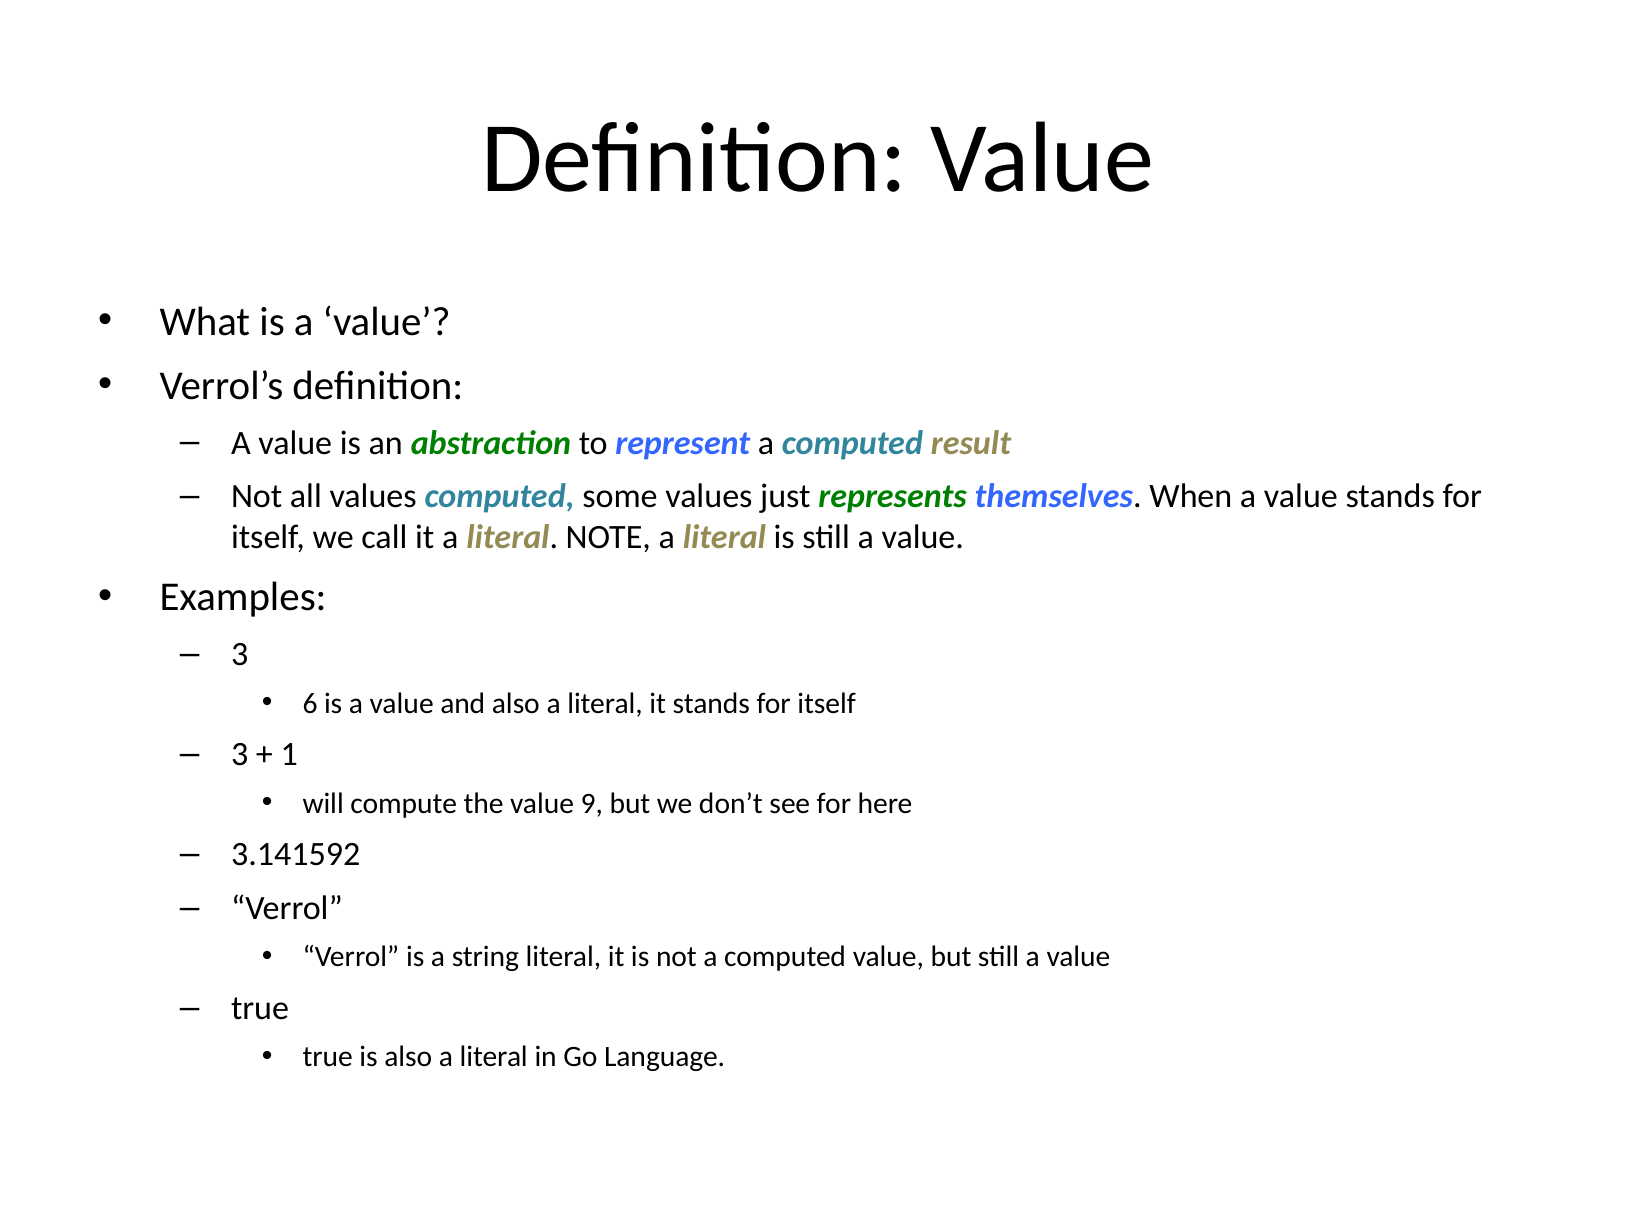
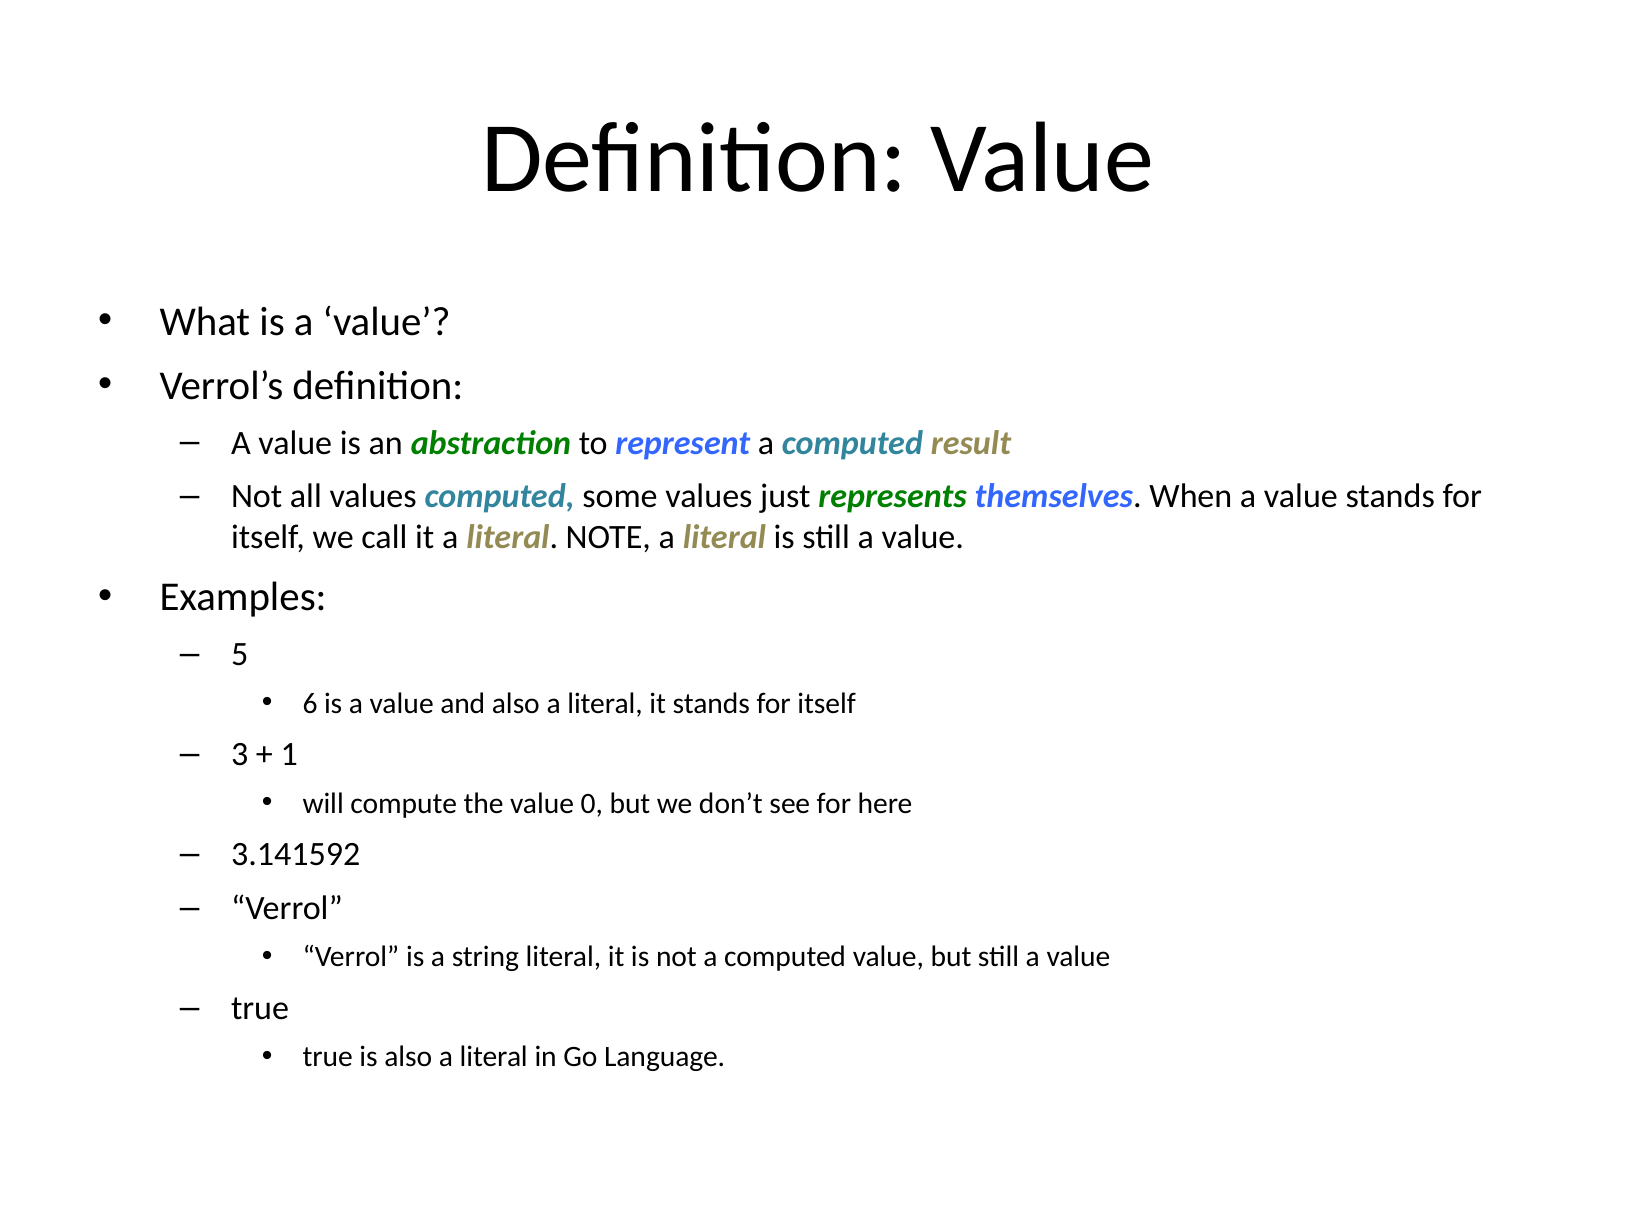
3: 3 -> 5 (240, 655)
9: 9 -> 0 (592, 803)
